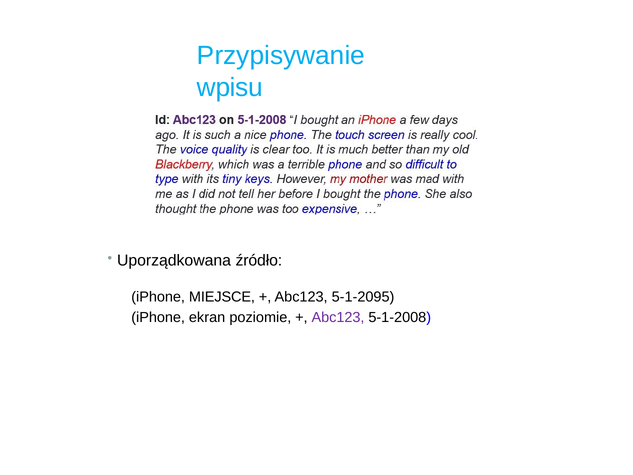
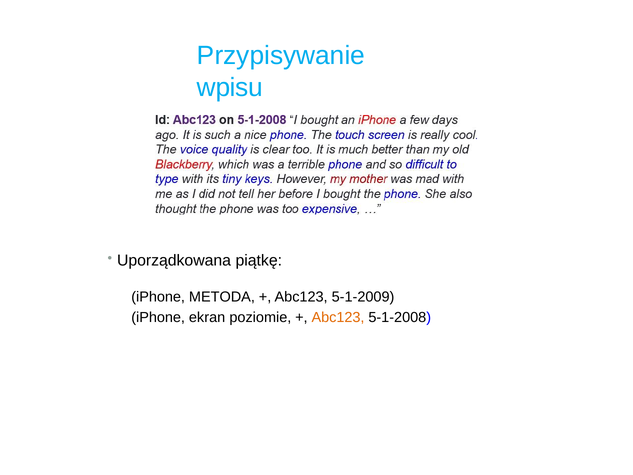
źródło: źródło -> piątkę (259, 261)
MIEJSCE: MIEJSCE -> METODA (222, 297)
5-1-2095: 5-1-2095 -> 5-1-2009 (363, 297)
Abc123 colour: purple -> orange (338, 317)
